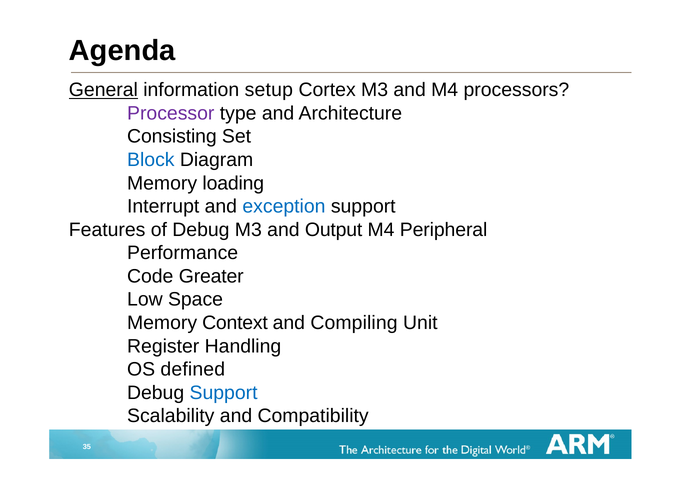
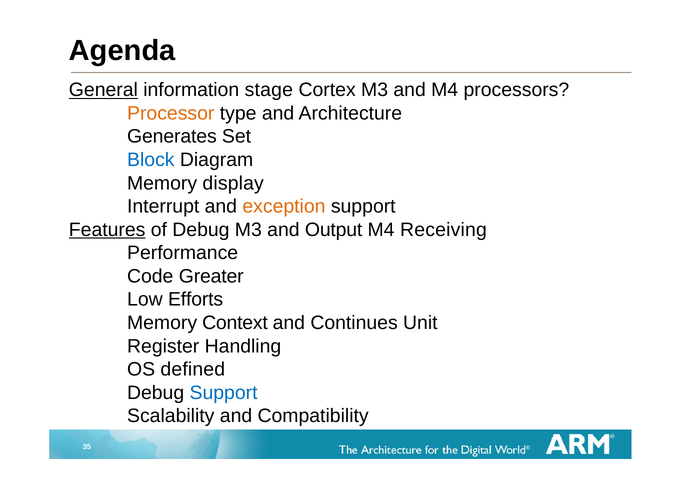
setup: setup -> stage (269, 90)
Processor colour: purple -> orange (171, 113)
Consisting: Consisting -> Generates (172, 137)
loading: loading -> display (233, 183)
exception colour: blue -> orange (284, 207)
Features underline: none -> present (107, 230)
Peripheral: Peripheral -> Receiving (443, 230)
Space: Space -> Efforts (196, 300)
Compiling: Compiling -> Continues (354, 323)
